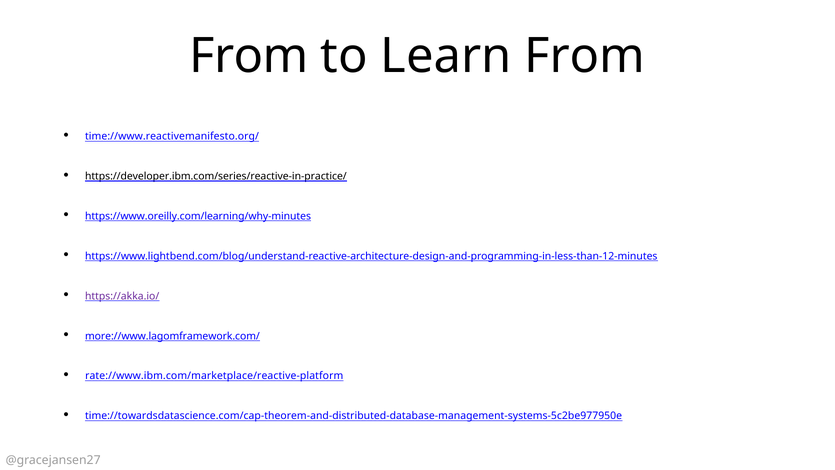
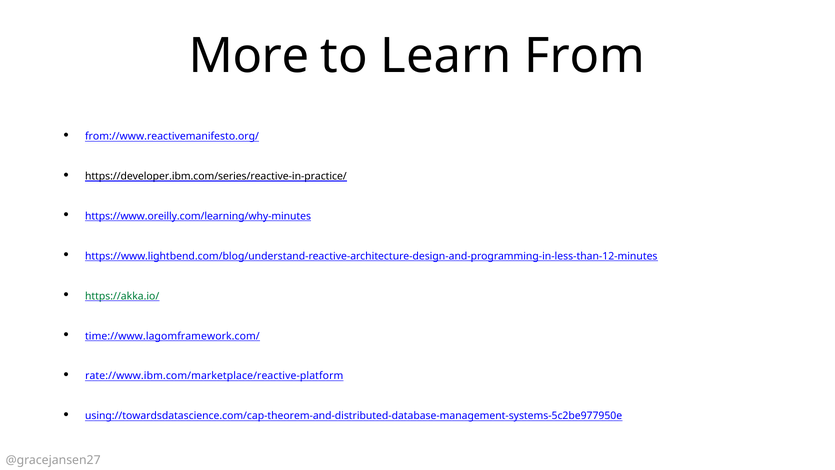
From: From -> More (249, 56)
time://www.reactivemanifesto.org/: time://www.reactivemanifesto.org/ -> from://www.reactivemanifesto.org/ (172, 136)
https://akka.io/ colour: purple -> green (122, 296)
more://www.lagomframework.com/: more://www.lagomframework.com/ -> time://www.lagomframework.com/ (172, 336)
time://towardsdatascience.com/cap-theorem-and-distributed-database-management-systems-5c2be977950e: time://towardsdatascience.com/cap-theorem-and-distributed-database-management-systems-5c2be977950e -> using://towardsdatascience.com/cap-theorem-and-distributed-database-management-systems-5c2be977950e (354, 416)
